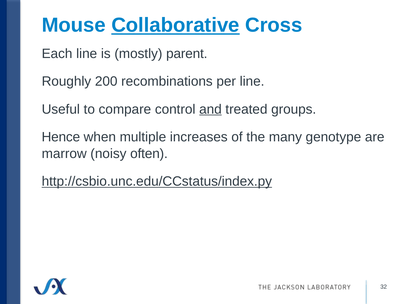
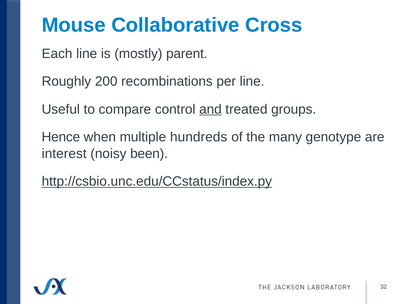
Collaborative underline: present -> none (175, 25)
increases: increases -> hundreds (199, 137)
marrow: marrow -> interest (64, 153)
often: often -> been (149, 153)
